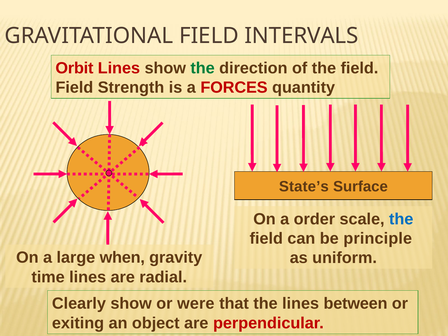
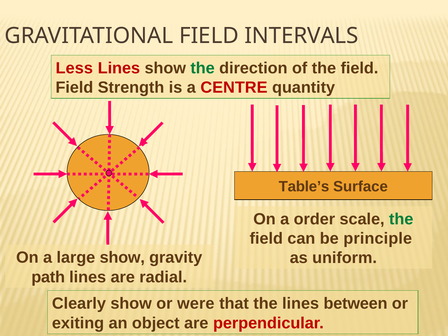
Orbit: Orbit -> Less (74, 68)
FORCES: FORCES -> CENTRE (234, 88)
State’s: State’s -> Table’s (304, 187)
the colour: blue -> green (401, 219)
large when: when -> show (122, 258)
time: time -> path (48, 277)
